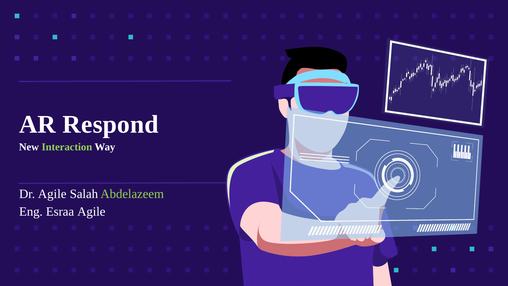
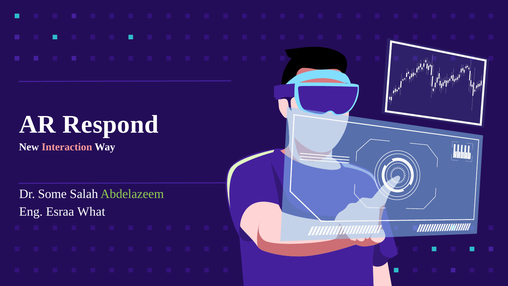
Interaction colour: light green -> pink (67, 147)
Dr Agile: Agile -> Some (52, 194)
Esraa Agile: Agile -> What (91, 211)
